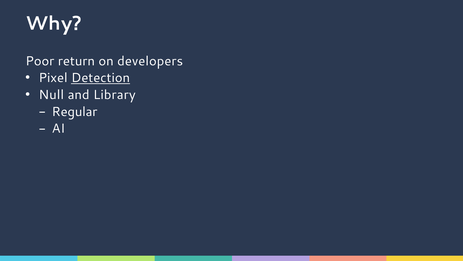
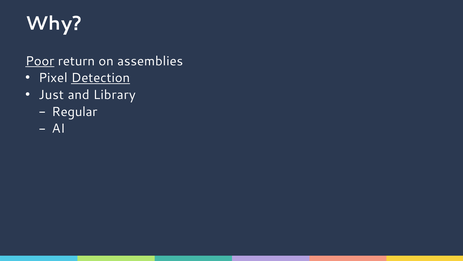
Poor underline: none -> present (40, 61)
developers: developers -> assemblies (150, 61)
Null: Null -> Just (51, 95)
